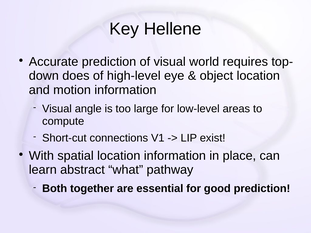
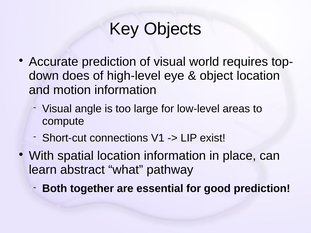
Hellene: Hellene -> Objects (173, 29)
